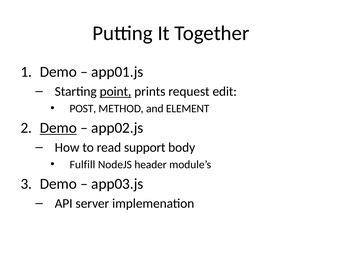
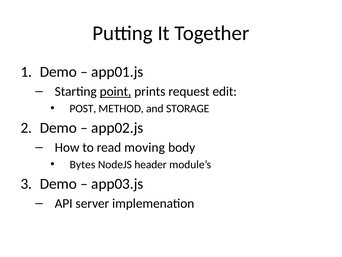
ELEMENT: ELEMENT -> STORAGE (188, 108)
Demo underline: present -> none (58, 128)
support: support -> moving (145, 147)
Fulfill: Fulfill -> Bytes (82, 164)
